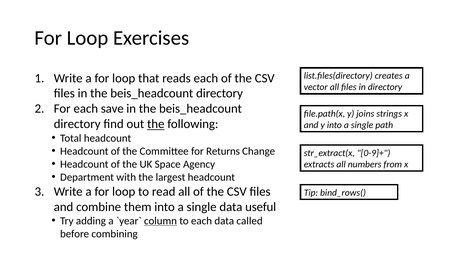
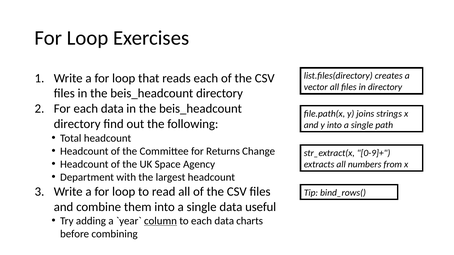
For each save: save -> data (112, 109)
the underline: present -> none (156, 124)
called: called -> charts (250, 221)
